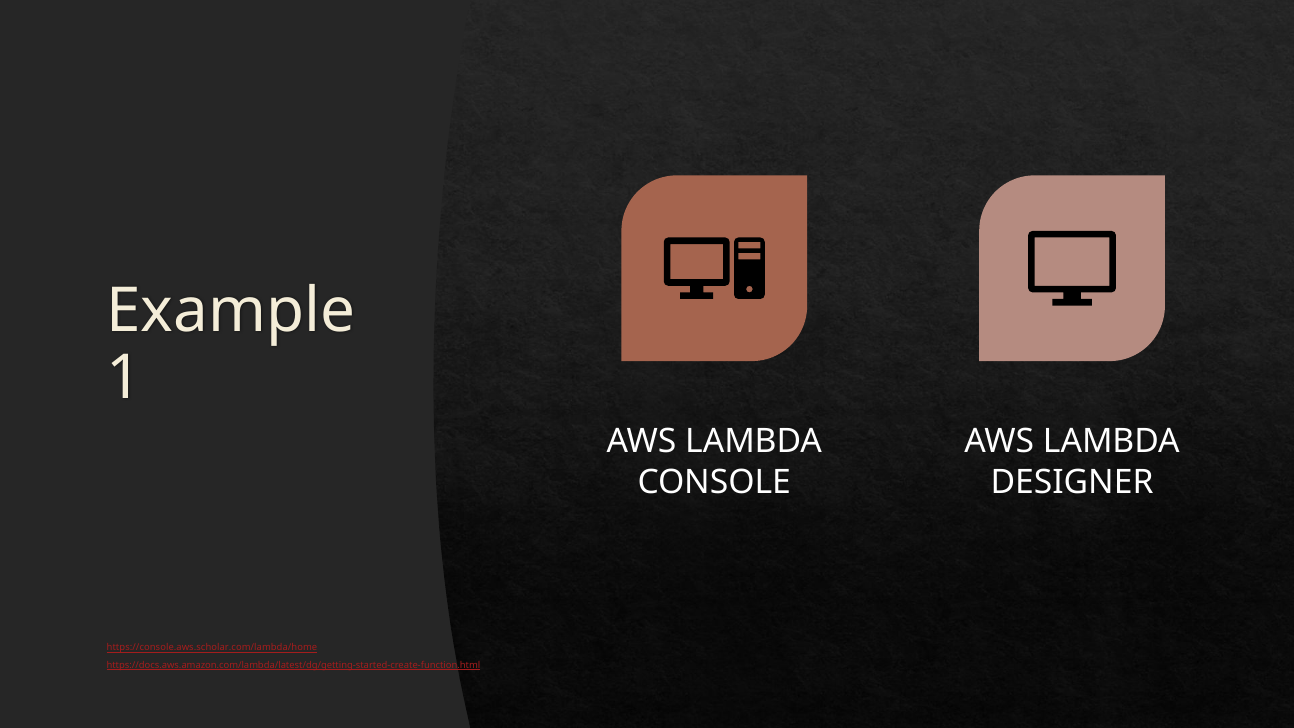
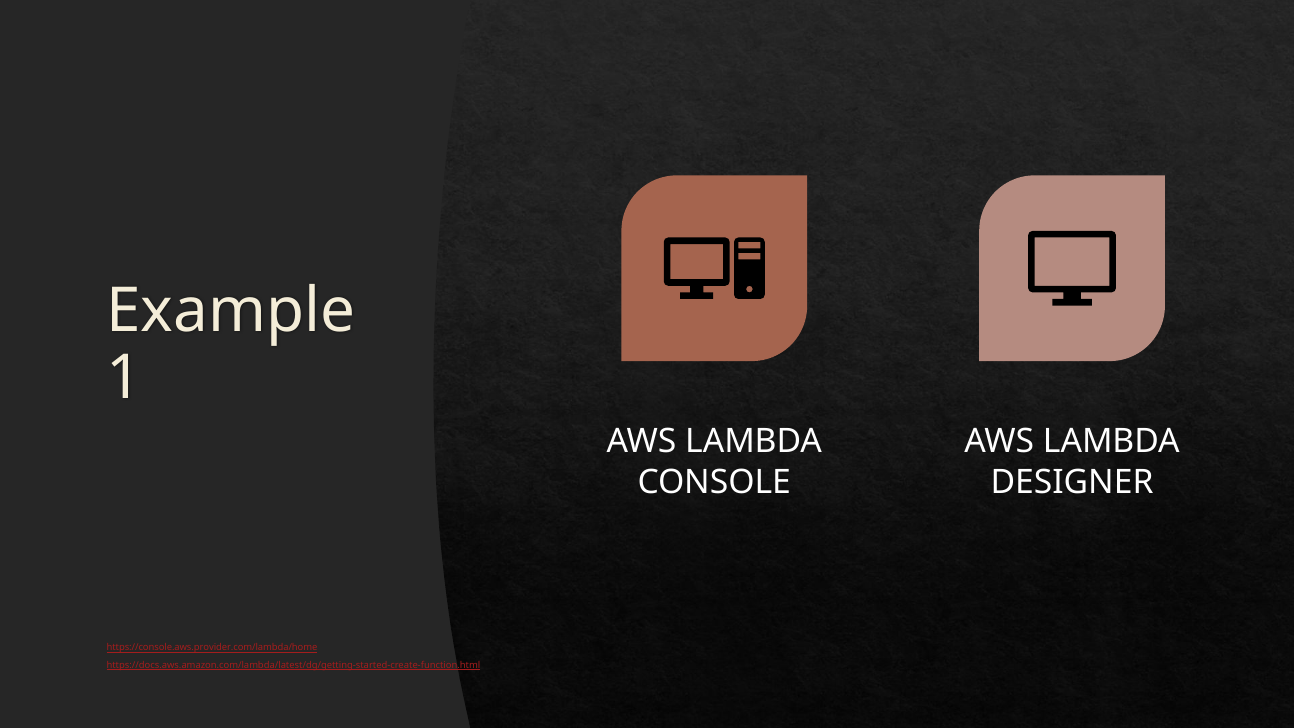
https://console.aws.scholar.com/lambda/home: https://console.aws.scholar.com/lambda/home -> https://console.aws.provider.com/lambda/home (212, 647)
